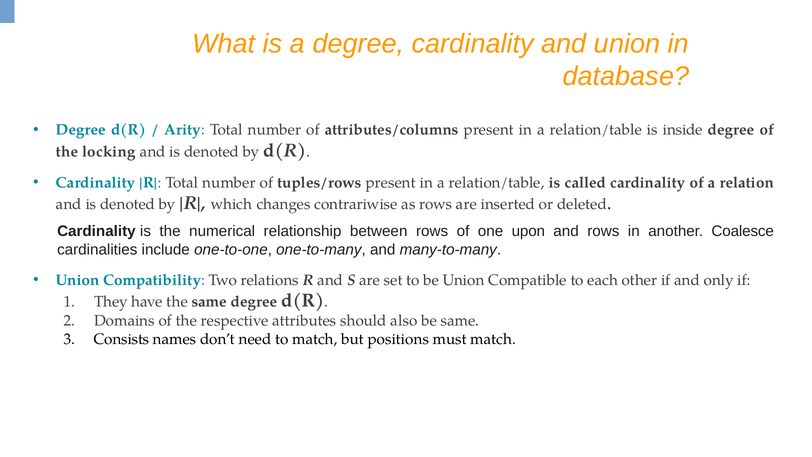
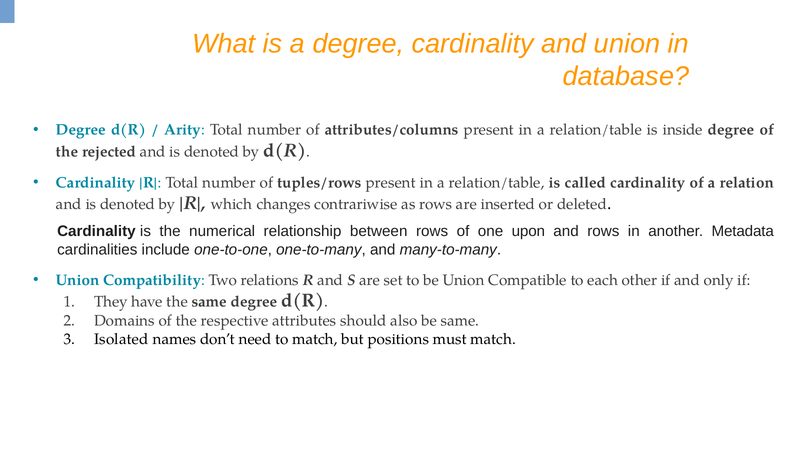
locking: locking -> rejected (109, 151)
Coalesce: Coalesce -> Metadata (743, 231)
Consists: Consists -> Isolated (121, 339)
